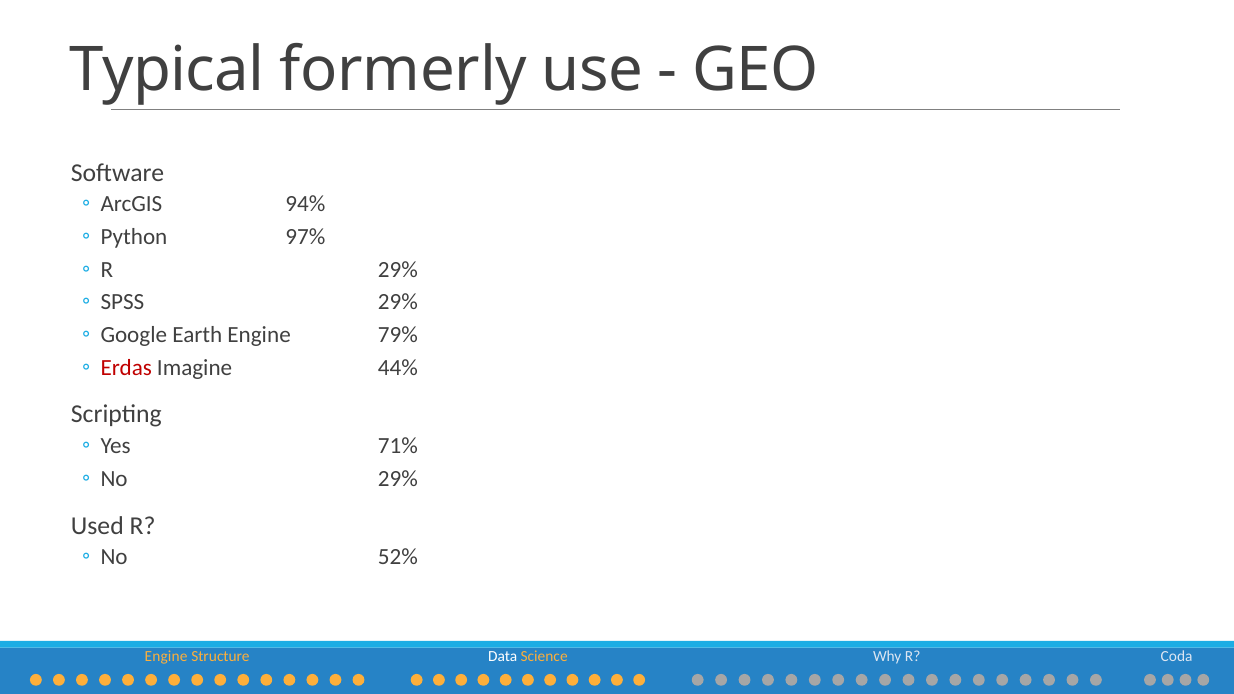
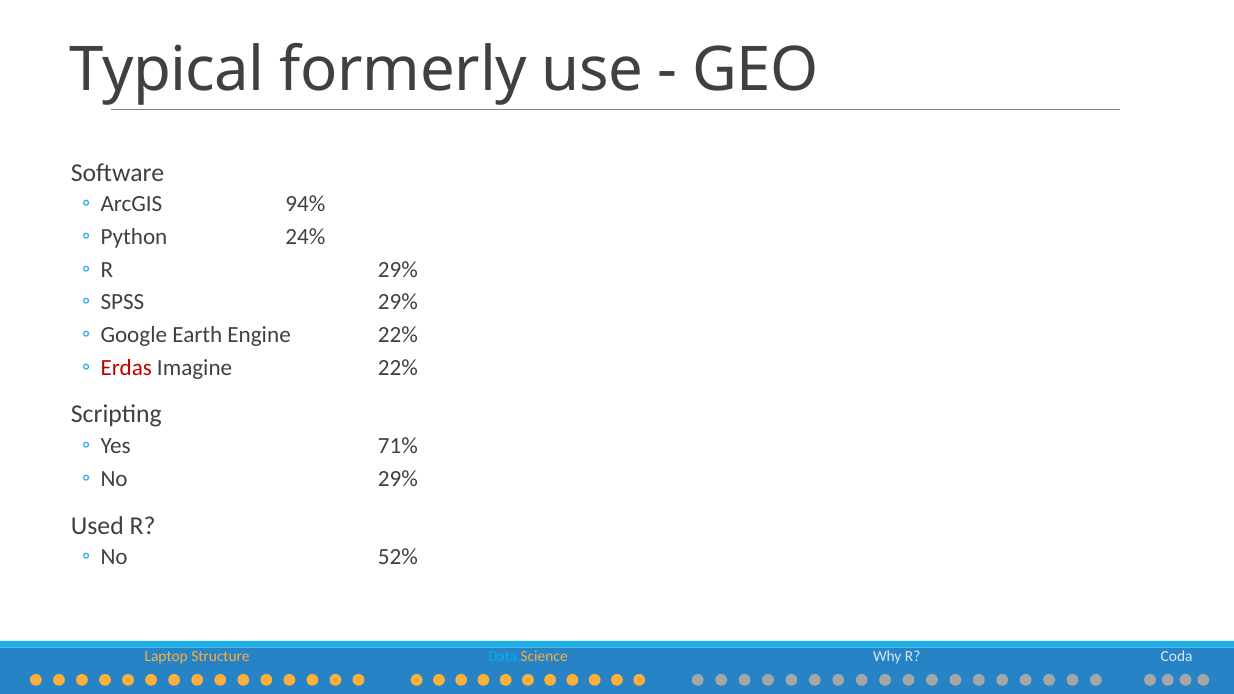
97%: 97% -> 24% (305, 237)
Engine 79%: 79% -> 22% (398, 335)
Imagine 44%: 44% -> 22% (398, 368)
Engine: Engine -> Laptop (166, 657)
Data colour: white -> light blue (503, 657)
